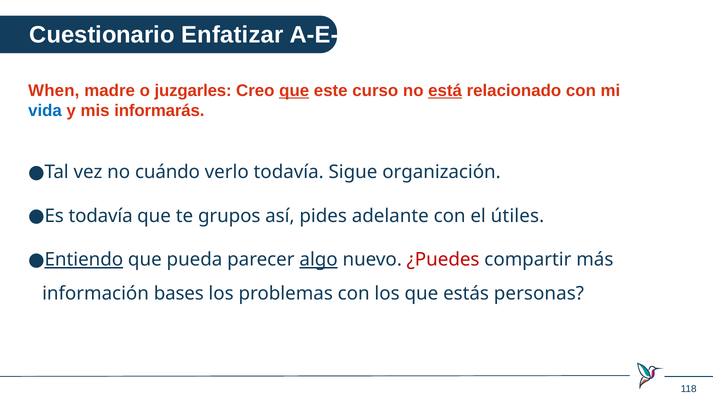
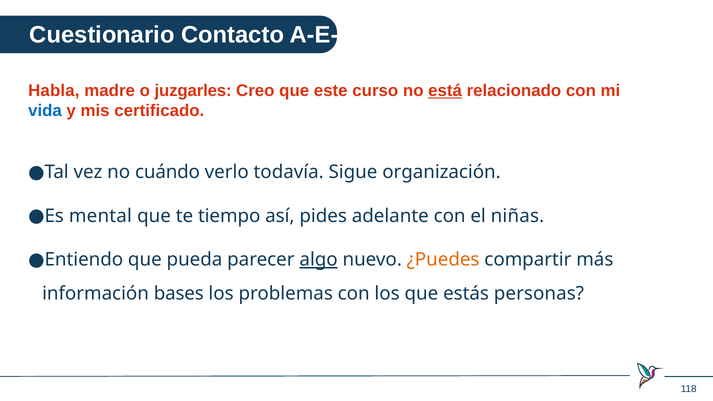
Enfatizar: Enfatizar -> Contacto (233, 35)
When: When -> Habla (54, 91)
que underline: present -> none (294, 91)
informarás: informarás -> certificado (159, 111)
Es todavía: todavía -> mental (100, 216)
grupos: grupos -> tiempo (229, 216)
útiles: útiles -> niñas (517, 216)
Entiendo underline: present -> none (84, 260)
¿Puedes colour: red -> orange (443, 260)
